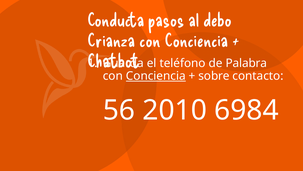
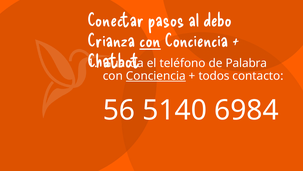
Conducta: Conducta -> Conectar (116, 20)
con underline: none -> present (150, 41)
sobre: sobre -> todos (214, 76)
2010: 2010 -> 5140 (175, 110)
